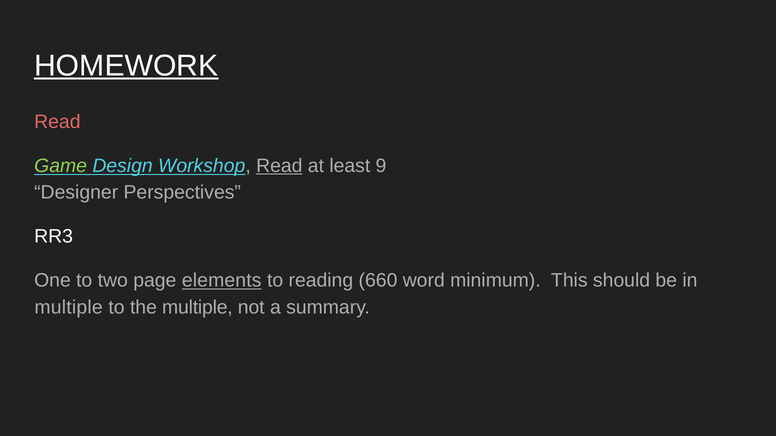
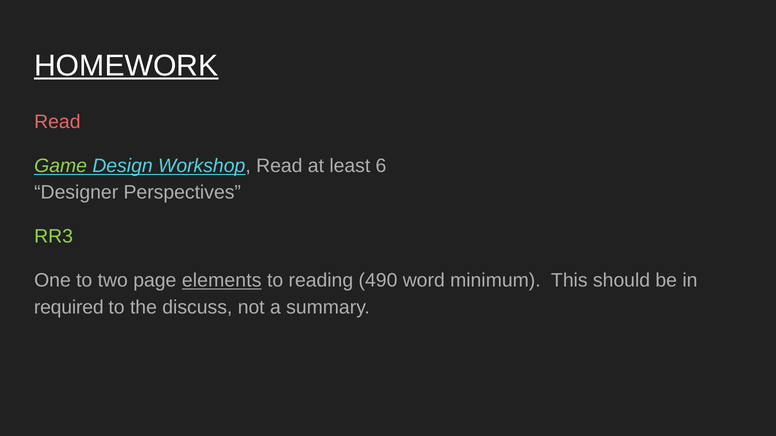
Read underline: present -> none (279, 166)
9: 9 -> 6 (381, 166)
RR3 colour: white -> light green (54, 237)
660: 660 -> 490 (378, 281)
multiple: multiple -> required (69, 308)
the multiple: multiple -> discuss (197, 308)
